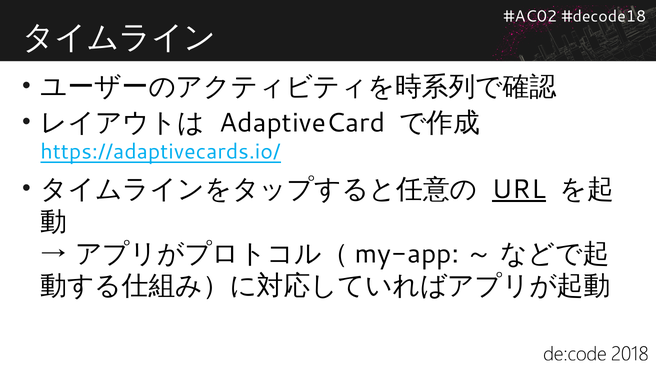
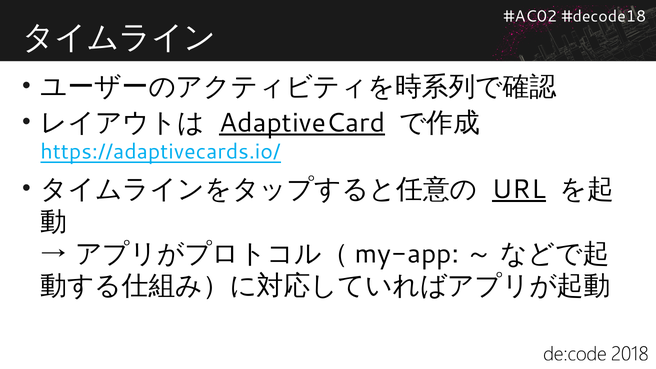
AdaptiveCard underline: none -> present (302, 123)
